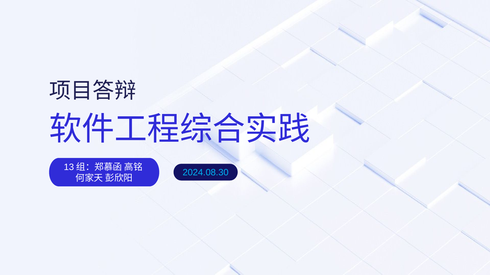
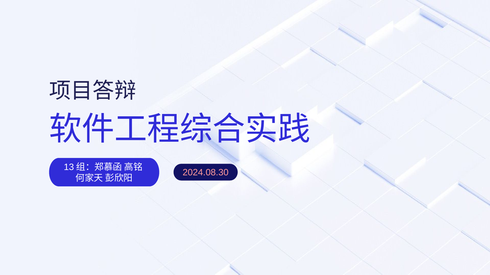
2024.08.30 colour: light blue -> pink (206, 173)
